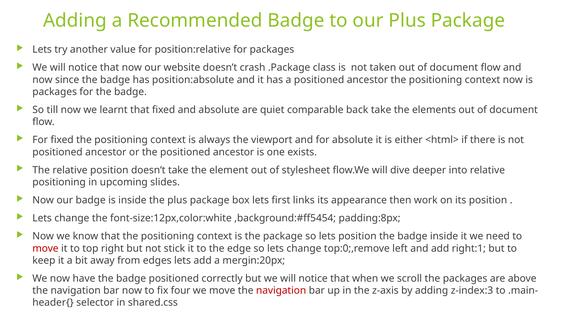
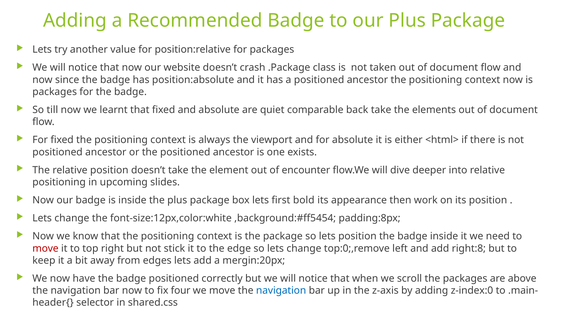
stylesheet: stylesheet -> encounter (306, 170)
links: links -> bold (304, 200)
right:1: right:1 -> right:8 (469, 248)
navigation colour: red -> blue (281, 291)
z-index:3: z-index:3 -> z-index:0 (472, 291)
